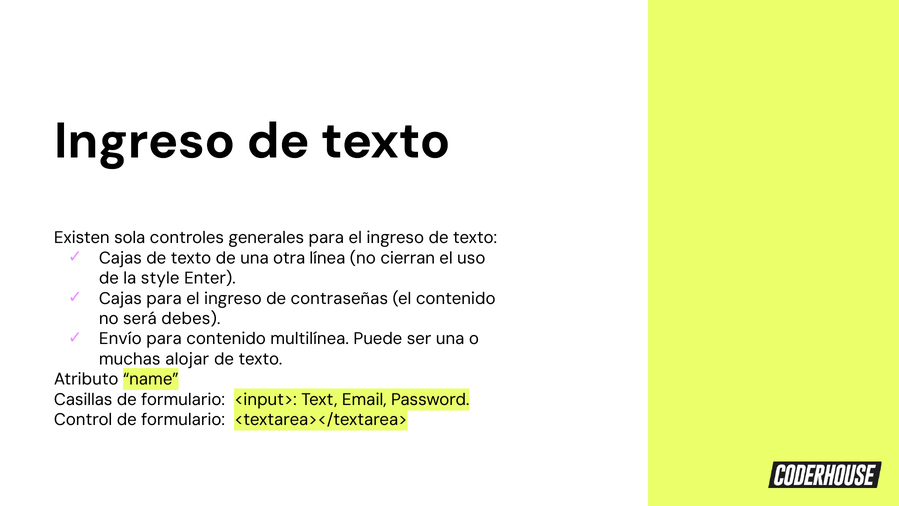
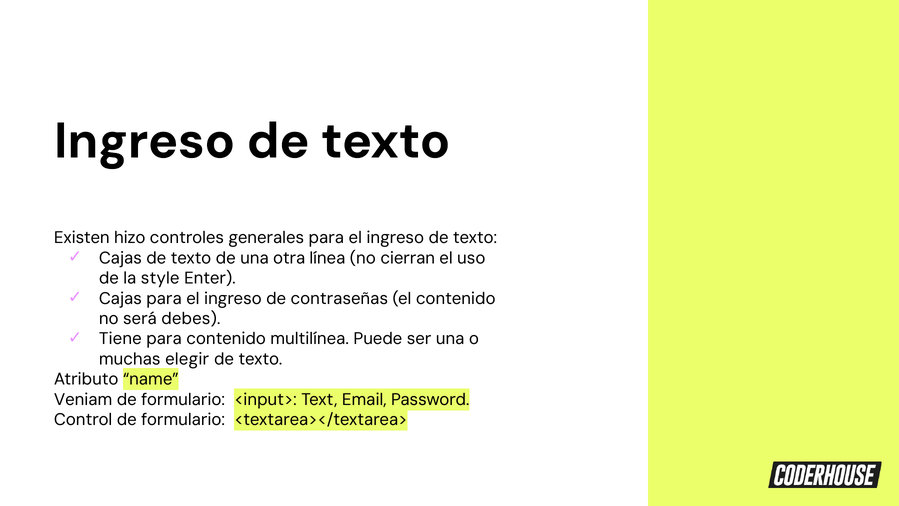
sola: sola -> hizo (130, 238)
Envío: Envío -> Tiene (120, 339)
alojar: alojar -> elegir (187, 359)
Casillas: Casillas -> Veniam (83, 399)
